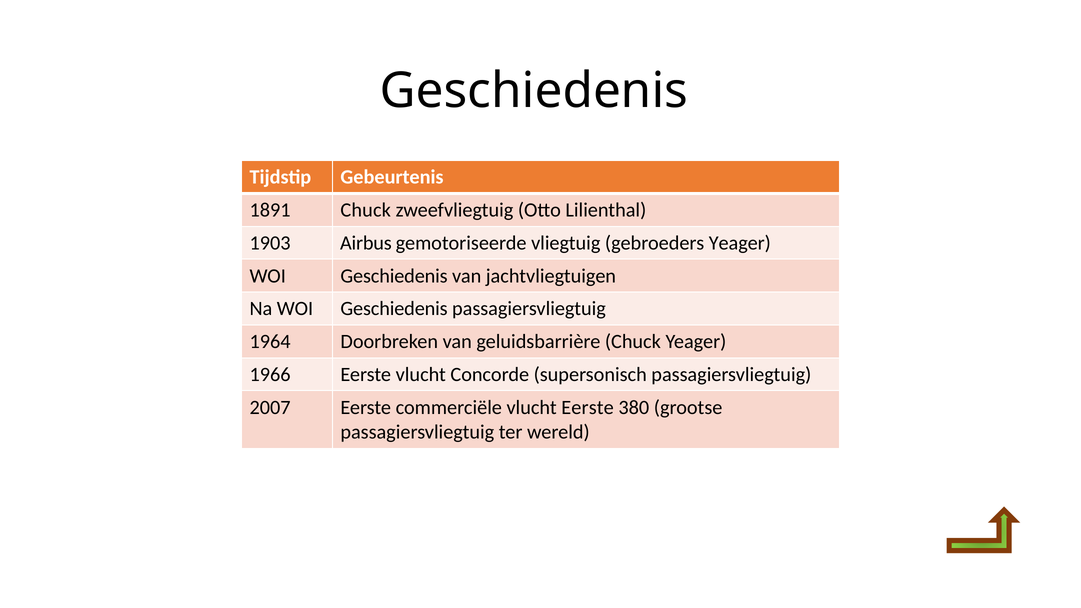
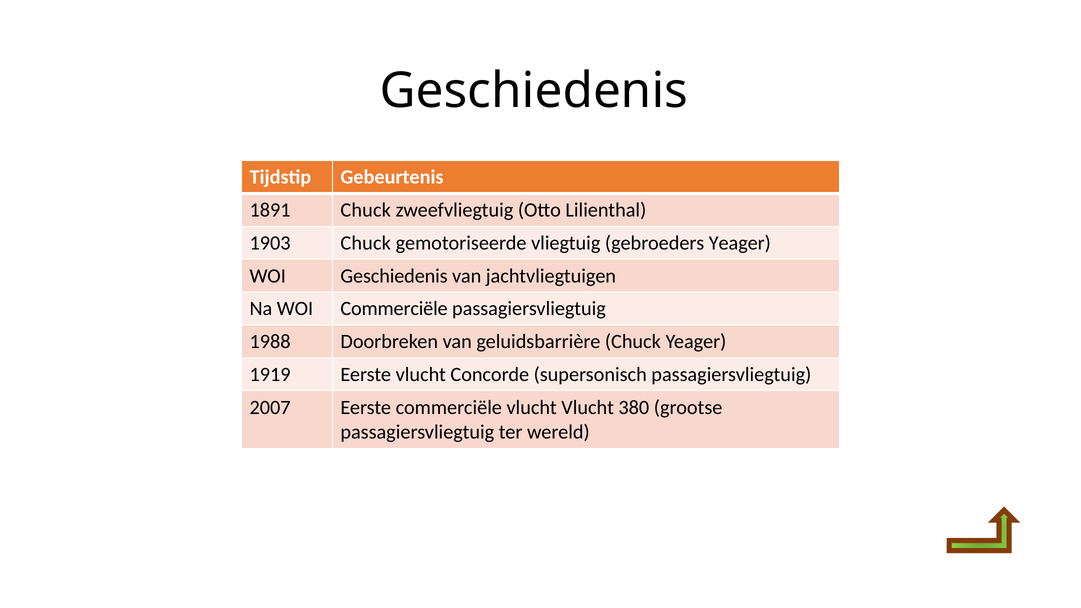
1903 Airbus: Airbus -> Chuck (366, 243)
Na WOI Geschiedenis: Geschiedenis -> Commerciële (394, 309)
1964: 1964 -> 1988 (270, 342)
1966: 1966 -> 1919 (270, 375)
vlucht Eerste: Eerste -> Vlucht (588, 407)
